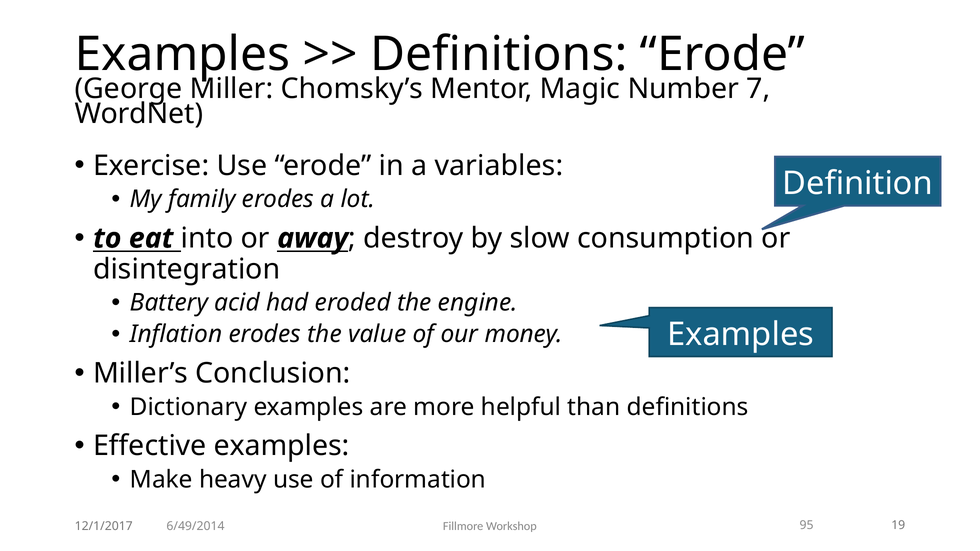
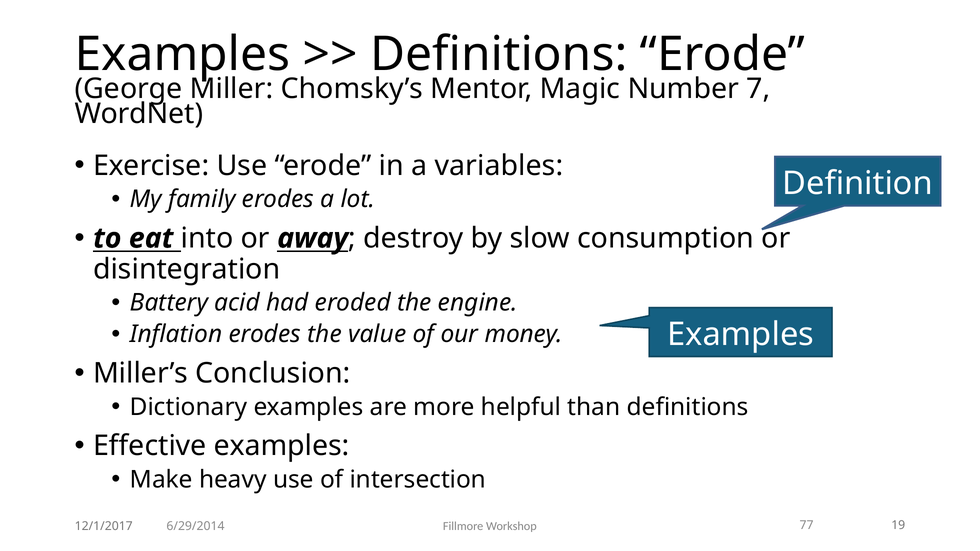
information: information -> intersection (418, 480)
6/49/2014: 6/49/2014 -> 6/29/2014 (195, 526)
95: 95 -> 77 (807, 525)
